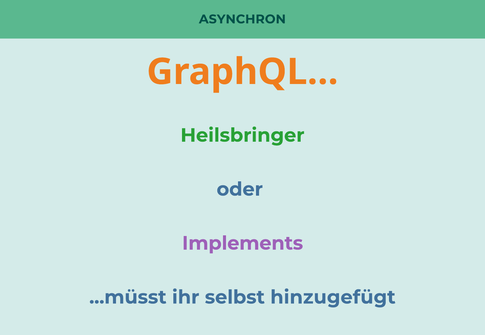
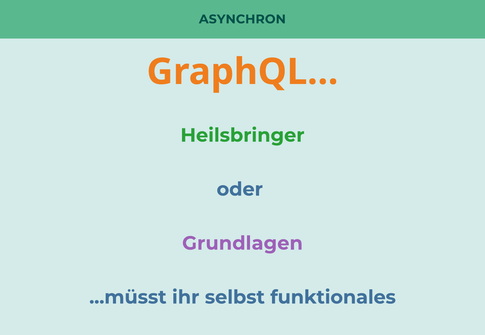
Implements: Implements -> Grundlagen (242, 244)
hinzugefügt: hinzugefügt -> funktionales (333, 298)
